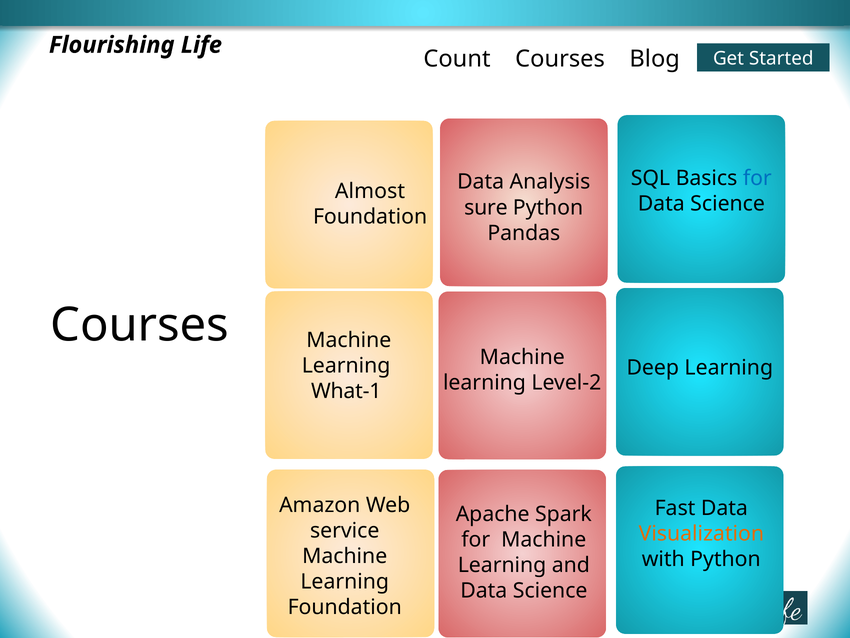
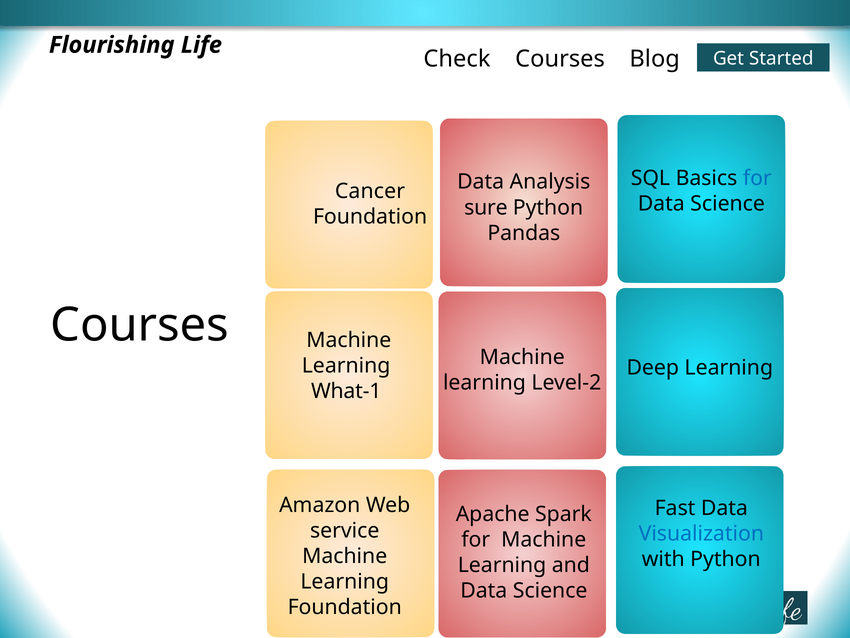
Count: Count -> Check (457, 59)
Almost: Almost -> Cancer (370, 191)
Visualization colour: orange -> blue (701, 533)
